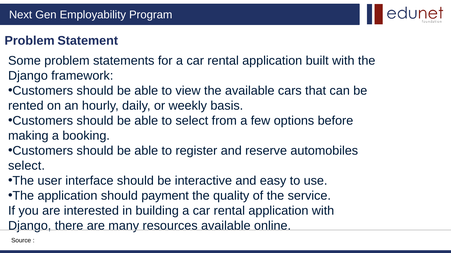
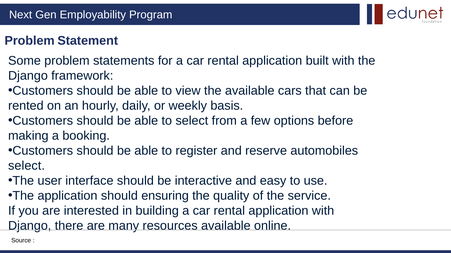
payment: payment -> ensuring (165, 196)
